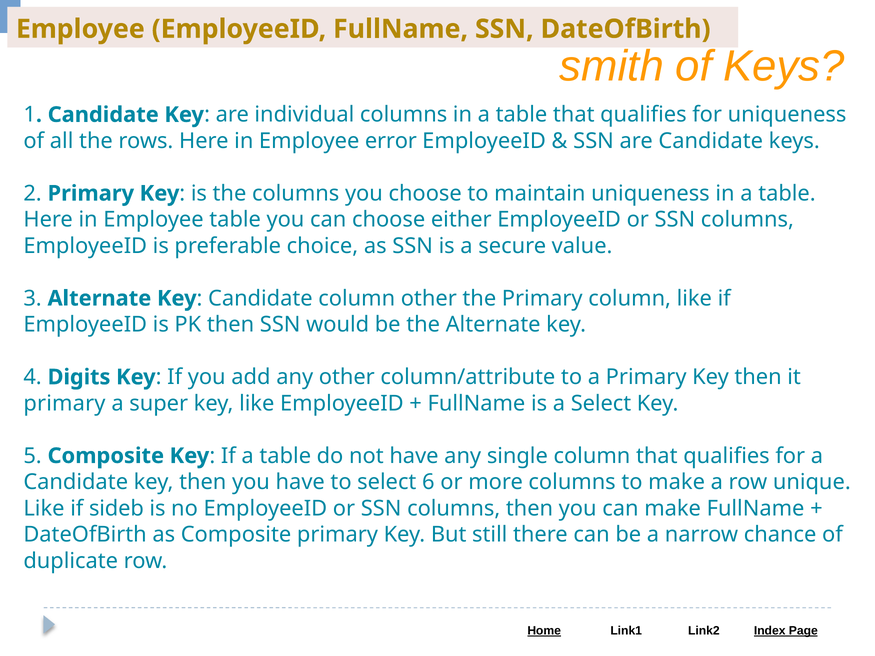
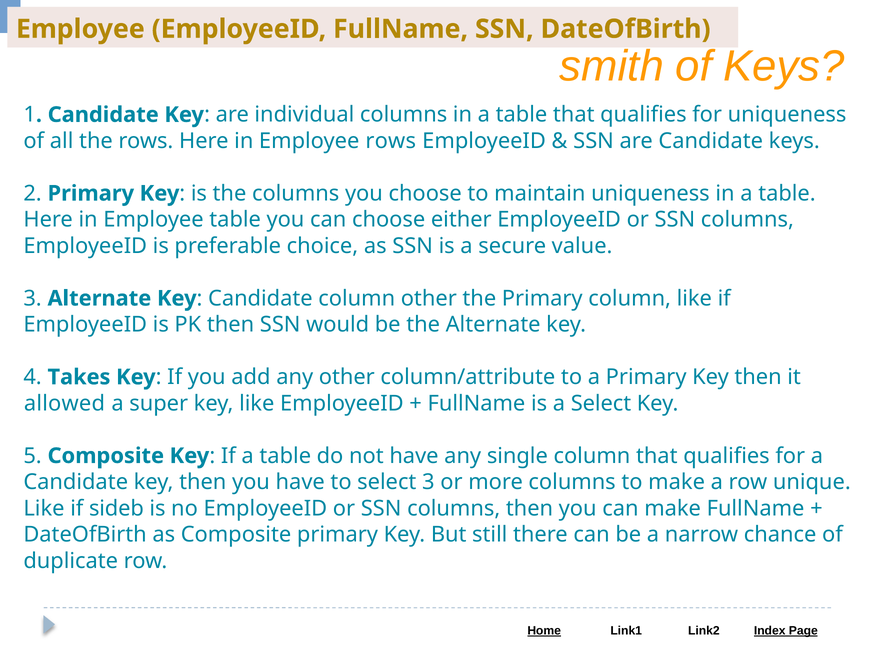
Employee error: error -> rows (391, 141)
Digits: Digits -> Takes (79, 377)
primary: primary -> allowed (64, 404)
select 6: 6 -> 3 (428, 482)
